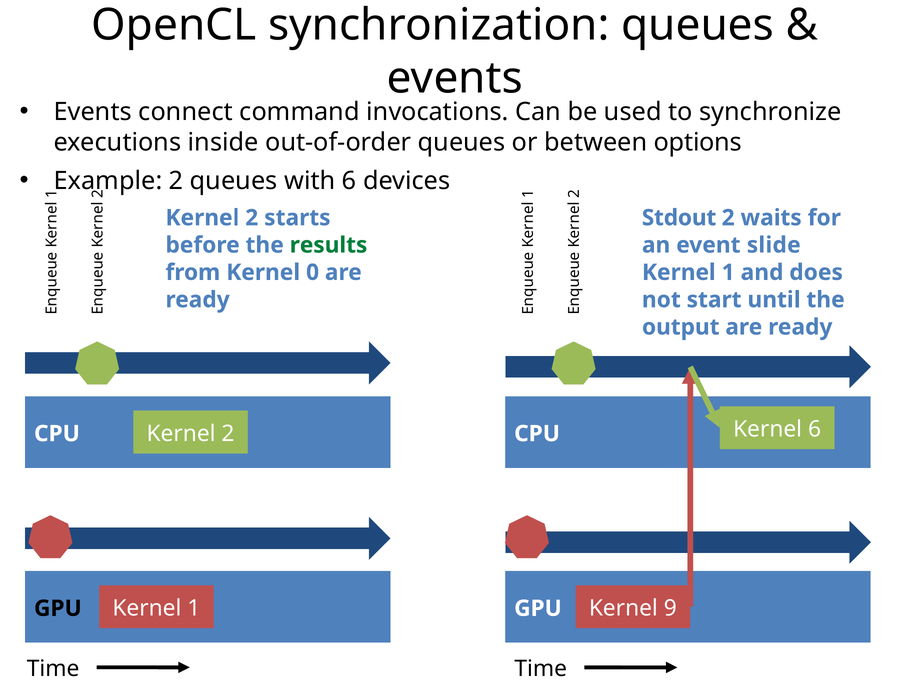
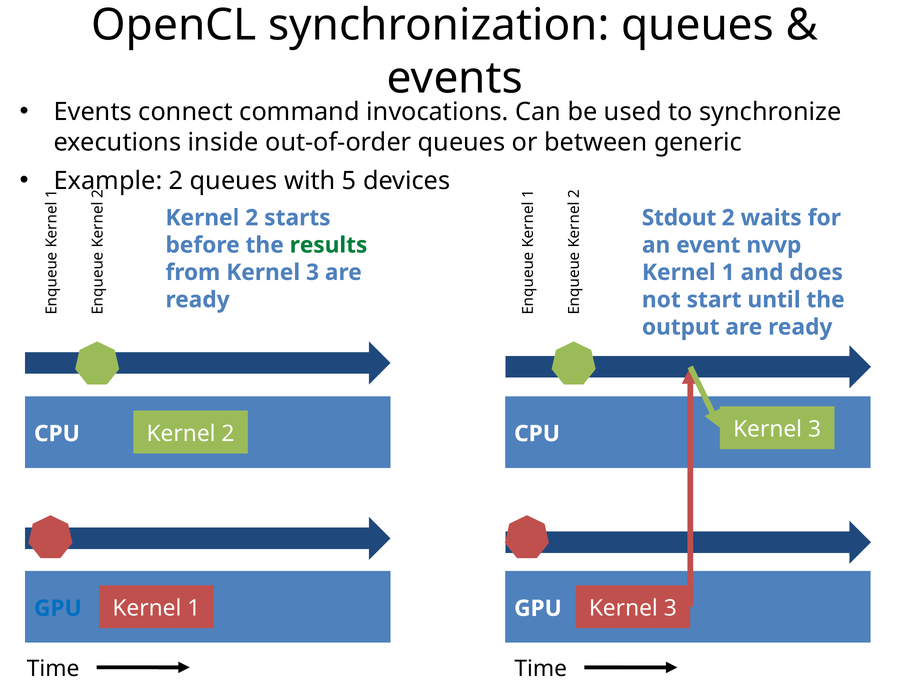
options: options -> generic (698, 142)
with 6: 6 -> 5 (349, 181)
slide: slide -> nvvp (774, 245)
from Kernel 0: 0 -> 3 (313, 272)
6: 6 -> 3 (815, 429)
9: 9 -> 3 (670, 608)
GPU colour: black -> blue (58, 608)
